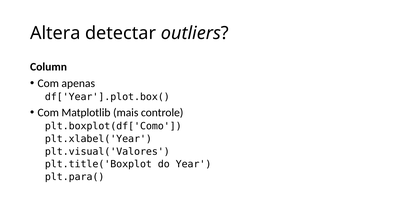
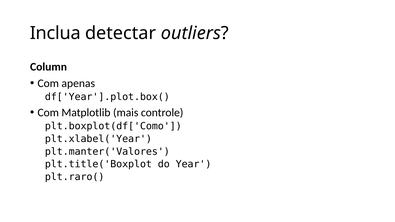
Altera: Altera -> Inclua (55, 33)
plt.visual('Valores: plt.visual('Valores -> plt.manter('Valores (107, 152)
plt.para(: plt.para( -> plt.raro( (75, 177)
